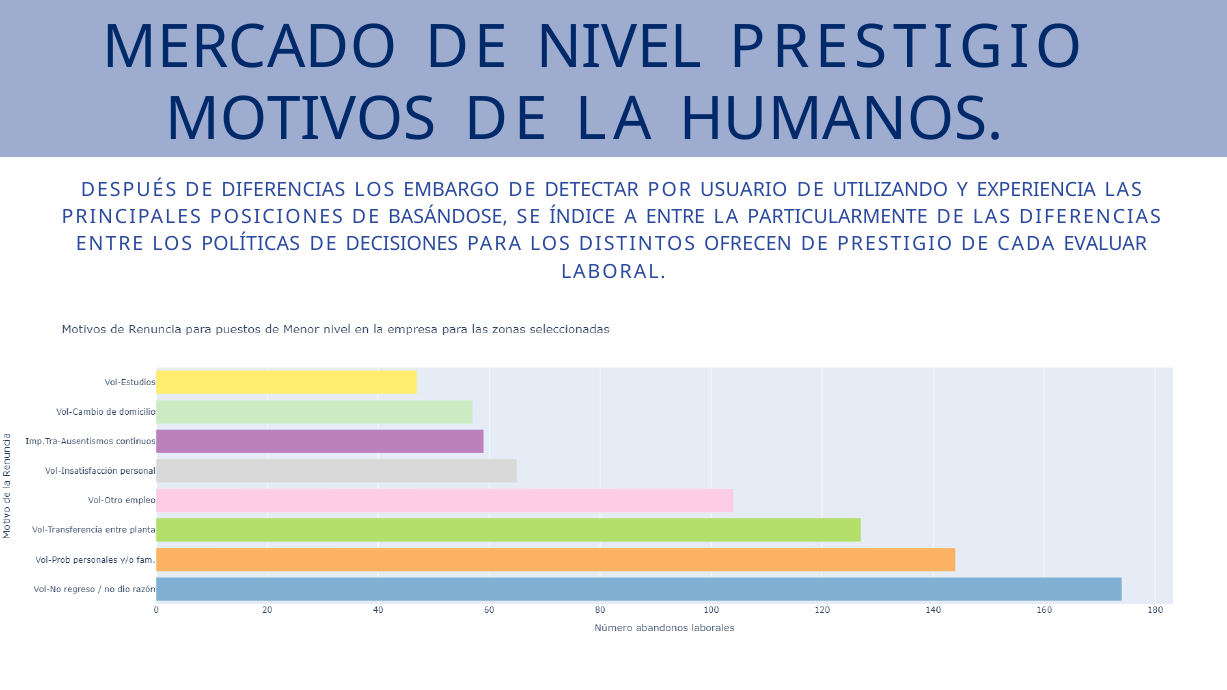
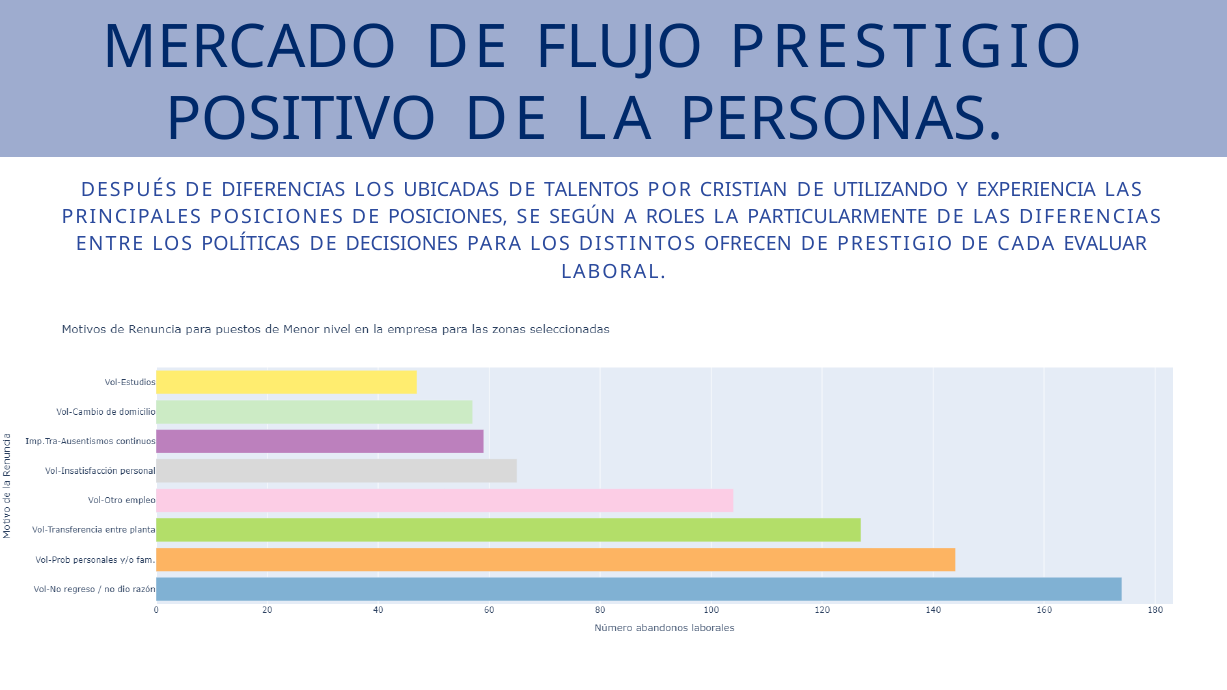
NIVEL: NIVEL -> FLUJO (619, 47)
MOTIVOS: MOTIVOS -> POSITIVO (302, 120)
HUMANOS: HUMANOS -> PERSONAS (841, 120)
EMBARGO: EMBARGO -> UBICADAS (451, 190)
DETECTAR: DETECTAR -> TALENTOS (592, 190)
USUARIO: USUARIO -> CRISTIAN (744, 190)
DE BASÁNDOSE: BASÁNDOSE -> POSICIONES (448, 217)
ÍNDICE: ÍNDICE -> SEGÚN (582, 217)
A ENTRE: ENTRE -> ROLES (675, 217)
